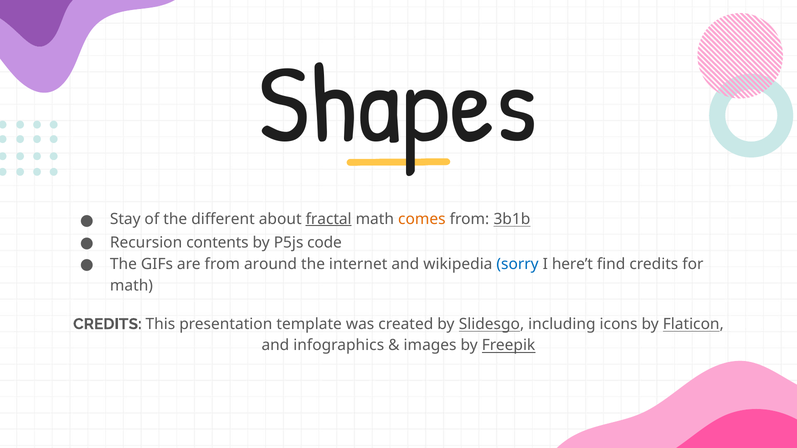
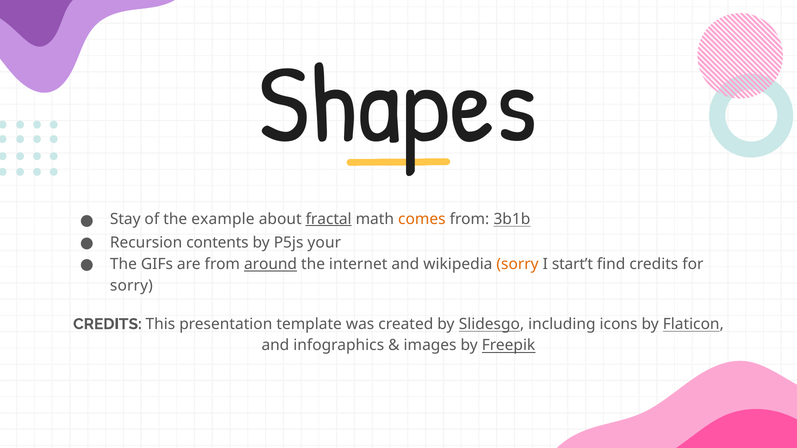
different: different -> example (223, 219)
code: code -> your (324, 243)
around underline: none -> present (271, 264)
sorry colour: blue -> orange (518, 264)
here’t: here’t -> start’t (572, 264)
math: math -> sorry (131, 286)
